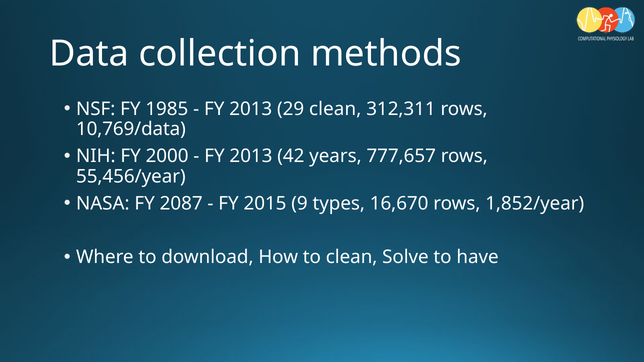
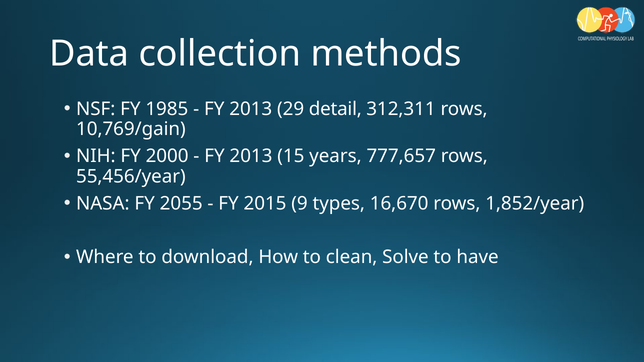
29 clean: clean -> detail (335, 109)
10,769/data: 10,769/data -> 10,769/gain (131, 129)
42: 42 -> 15 (291, 156)
2087: 2087 -> 2055 (181, 203)
